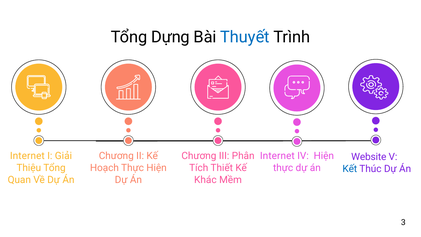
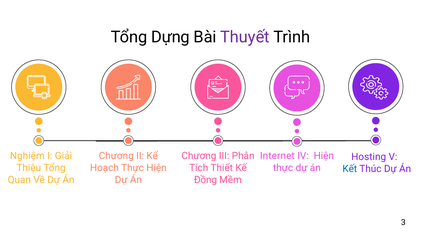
Thuyết colour: blue -> purple (245, 37)
Internet: Internet -> Nghiệm (27, 156)
Website: Website -> Hosting (369, 157)
Khác: Khác -> Đồng (205, 180)
